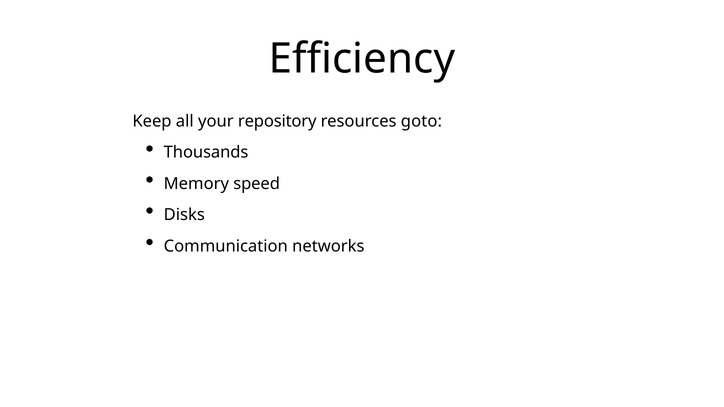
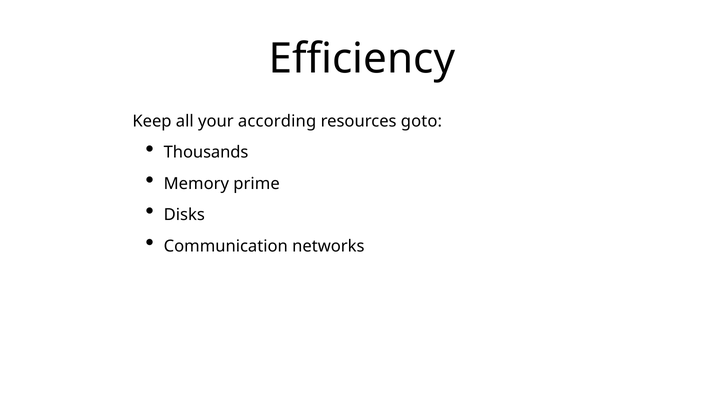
repository: repository -> according (277, 121)
speed: speed -> prime (257, 184)
